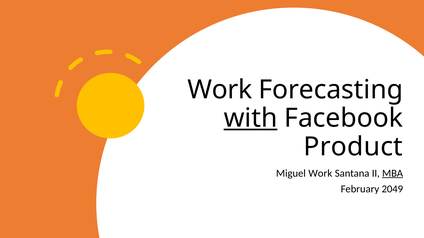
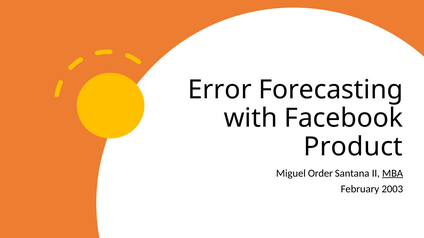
Work: Work -> Error (220, 90)
with underline: present -> none (251, 118)
Miguel Work: Work -> Order (320, 174)
2049: 2049 -> 2003 (392, 189)
